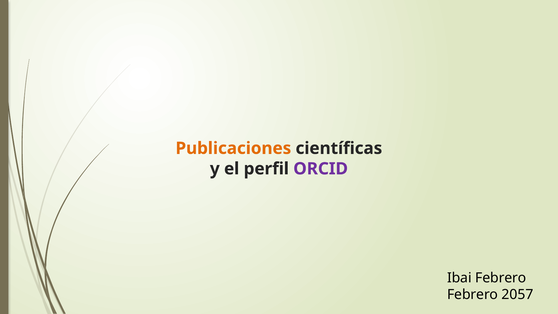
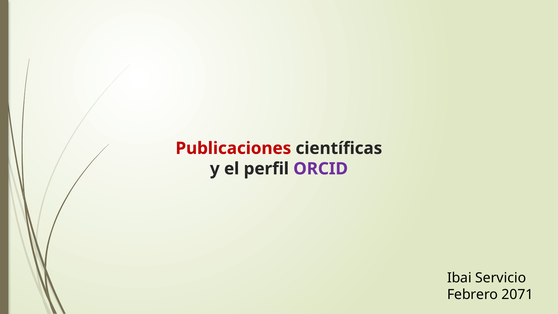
Publicaciones colour: orange -> red (233, 148)
Ibai Febrero: Febrero -> Servicio (501, 278)
2057: 2057 -> 2071 (517, 294)
